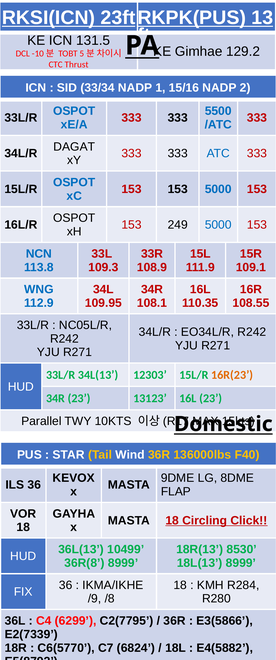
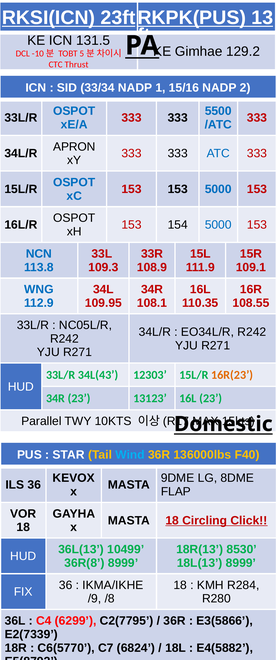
DAGAT: DAGAT -> APRON (74, 147)
249: 249 -> 154 (178, 225)
34L(13: 34L(13 -> 34L(43 (98, 375)
Wind colour: white -> light blue (130, 455)
